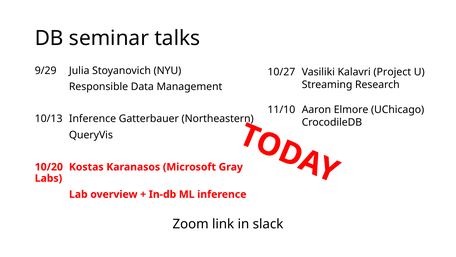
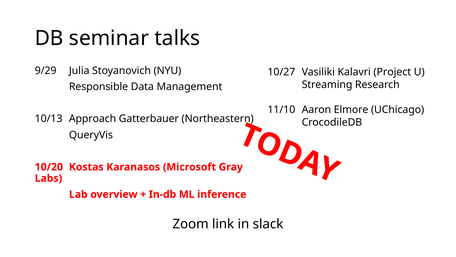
10/13 Inference: Inference -> Approach (93, 119)
